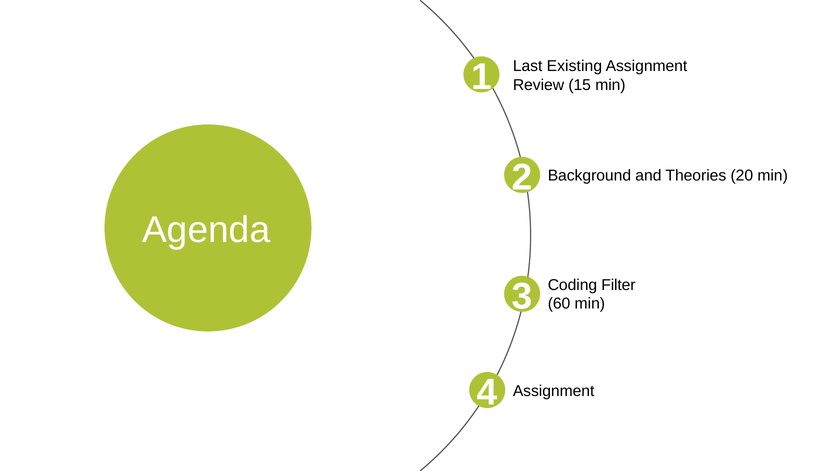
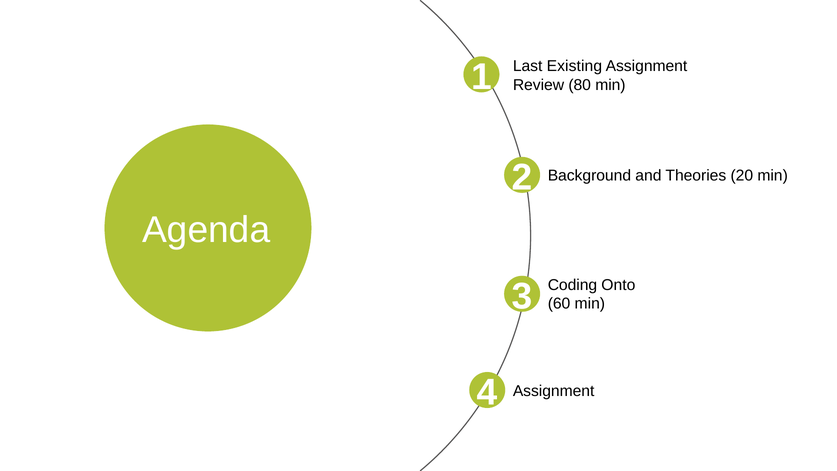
15: 15 -> 80 (580, 85)
Filter: Filter -> Onto (618, 285)
